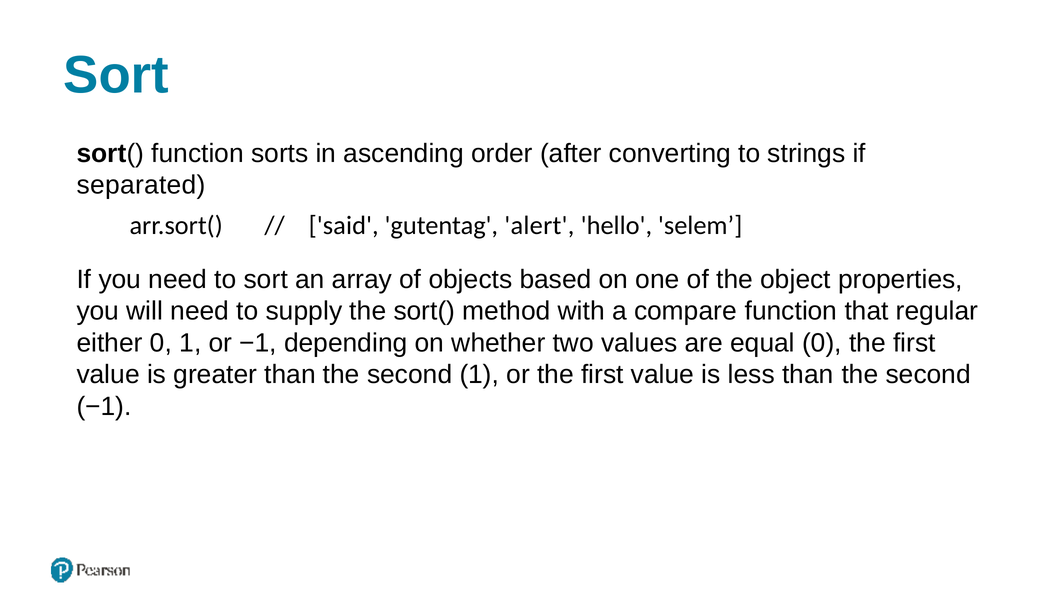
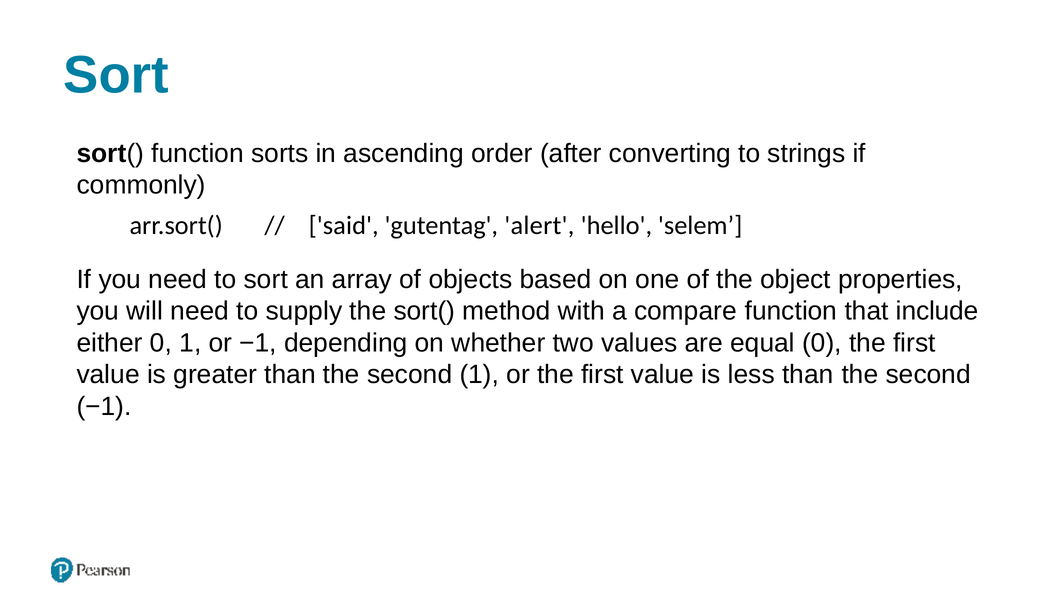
separated: separated -> commonly (141, 185)
regular: regular -> include (937, 311)
